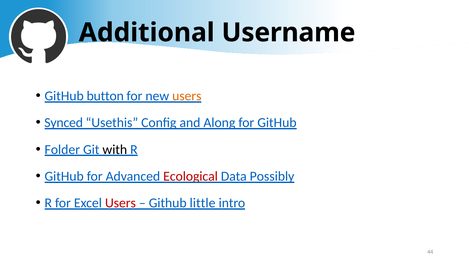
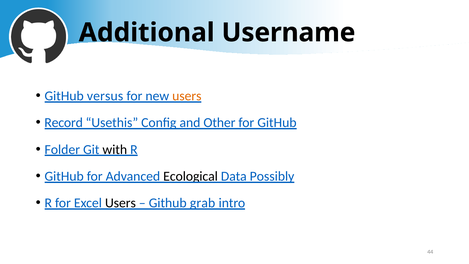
button: button -> versus (105, 96)
Synced: Synced -> Record (64, 123)
Along: Along -> Other (219, 123)
Ecological colour: red -> black (191, 176)
Users colour: red -> black (120, 203)
little: little -> grab (203, 203)
